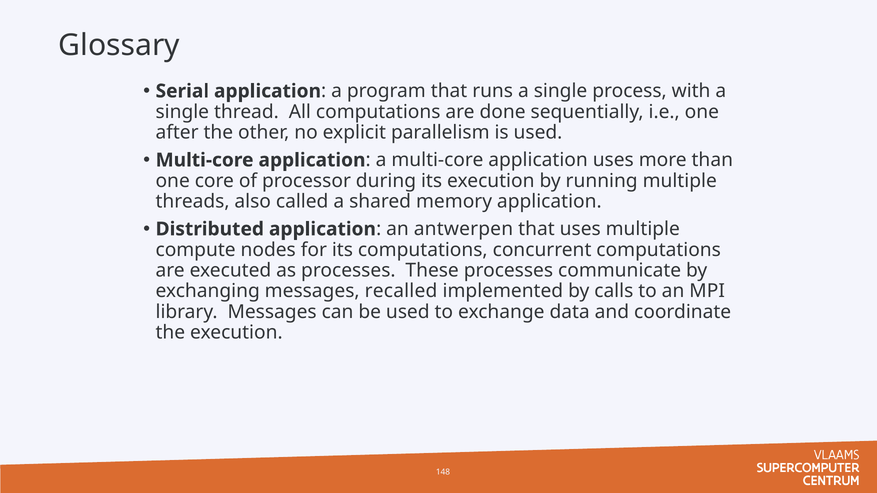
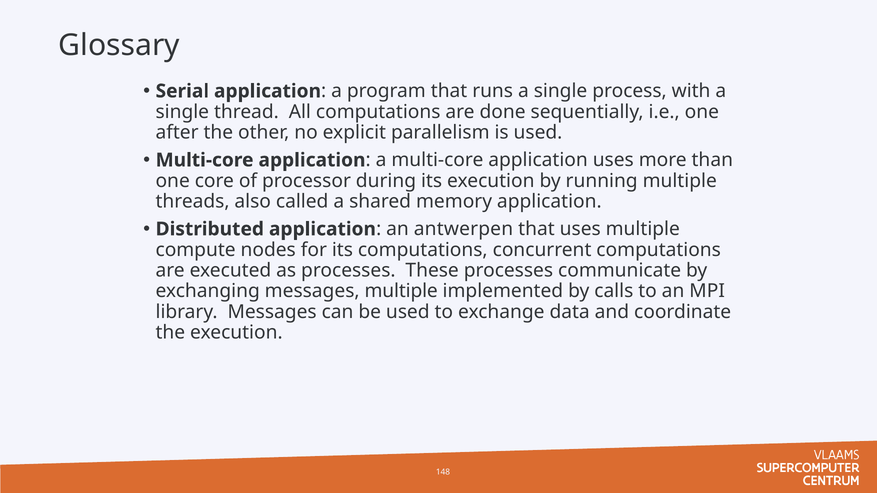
messages recalled: recalled -> multiple (401, 291)
